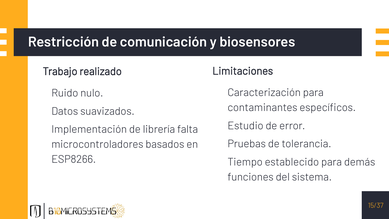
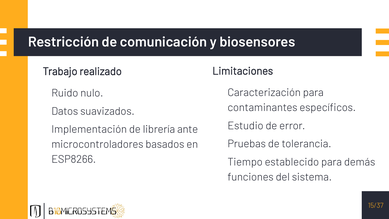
falta: falta -> ante (188, 129)
